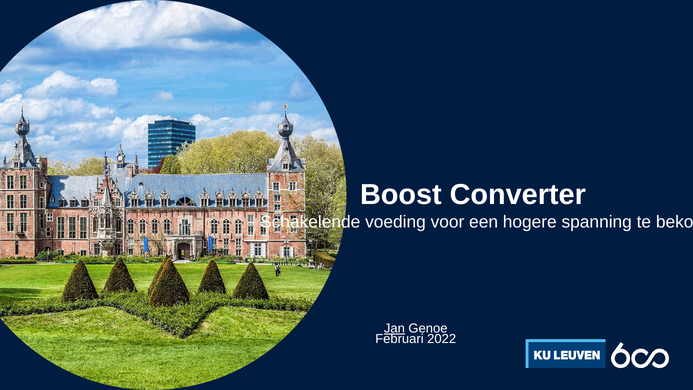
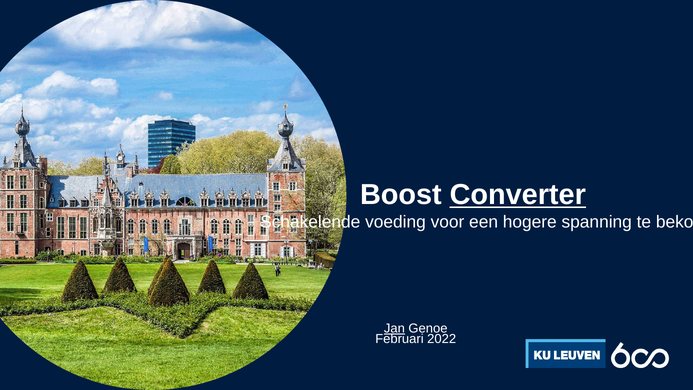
Converter underline: none -> present (518, 195)
